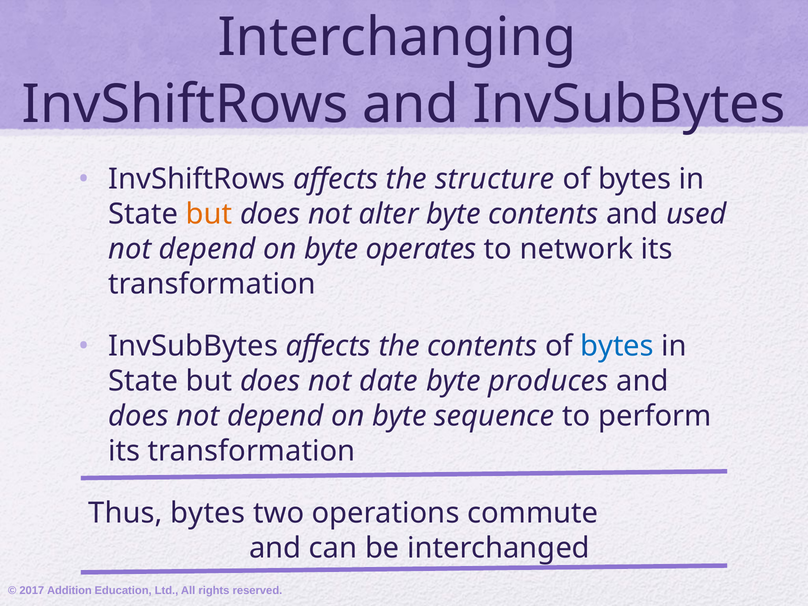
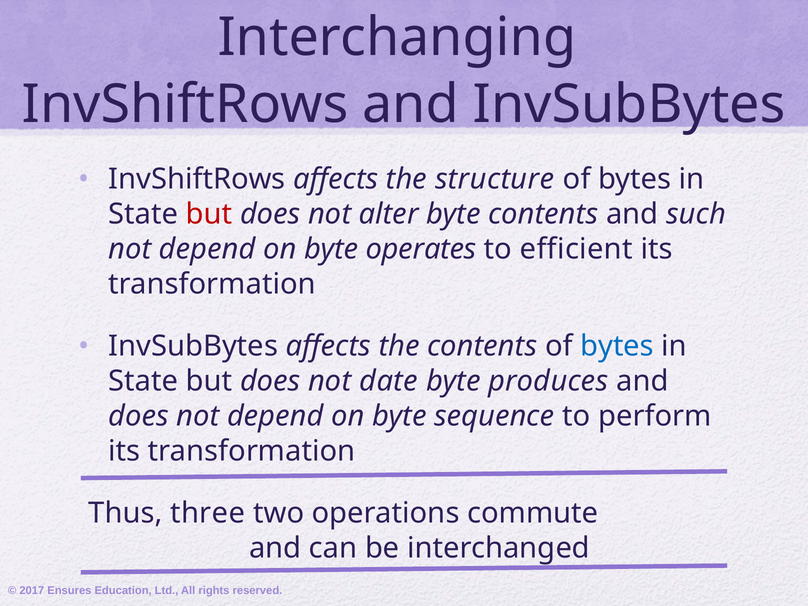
but colour: orange -> red (209, 214)
used: used -> such (696, 214)
network: network -> efficient (576, 249)
Thus bytes: bytes -> three (208, 513)
Addition: Addition -> Ensures (69, 591)
